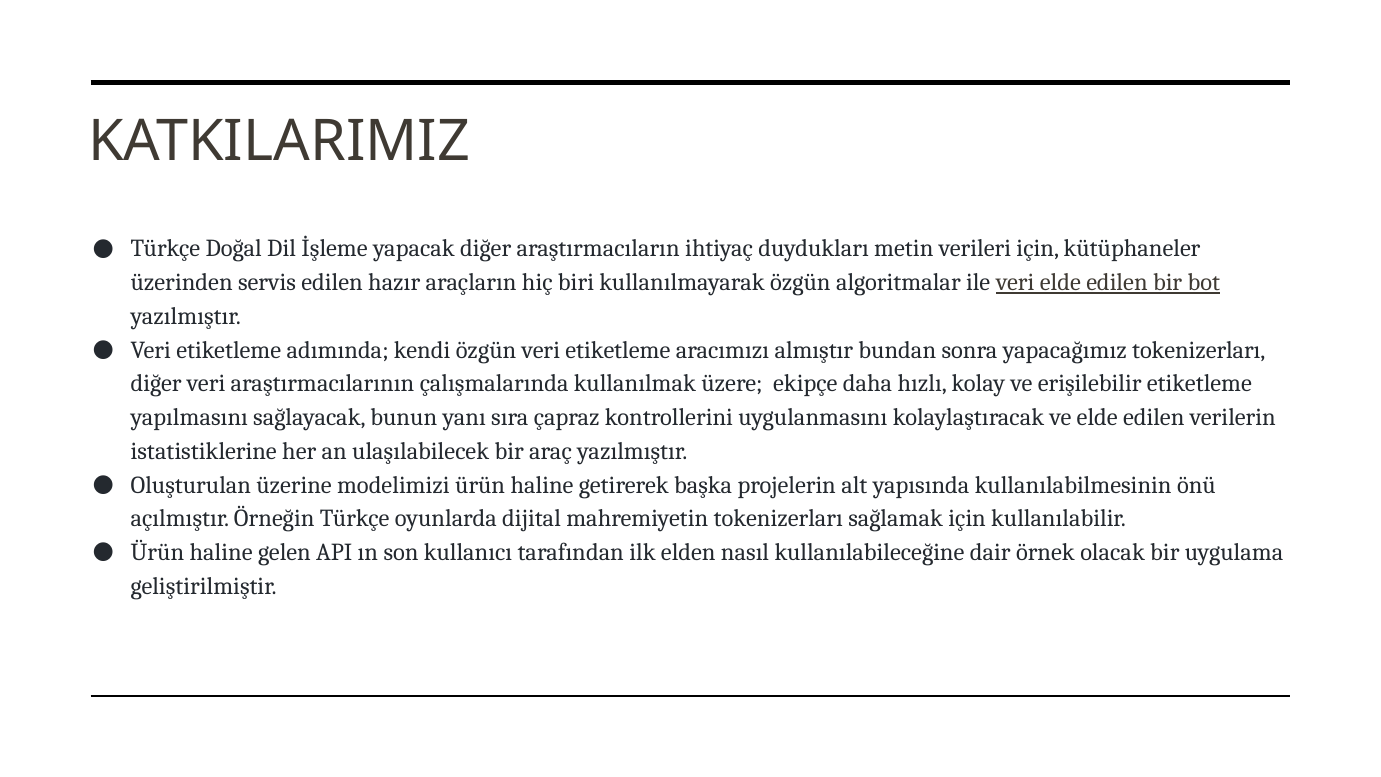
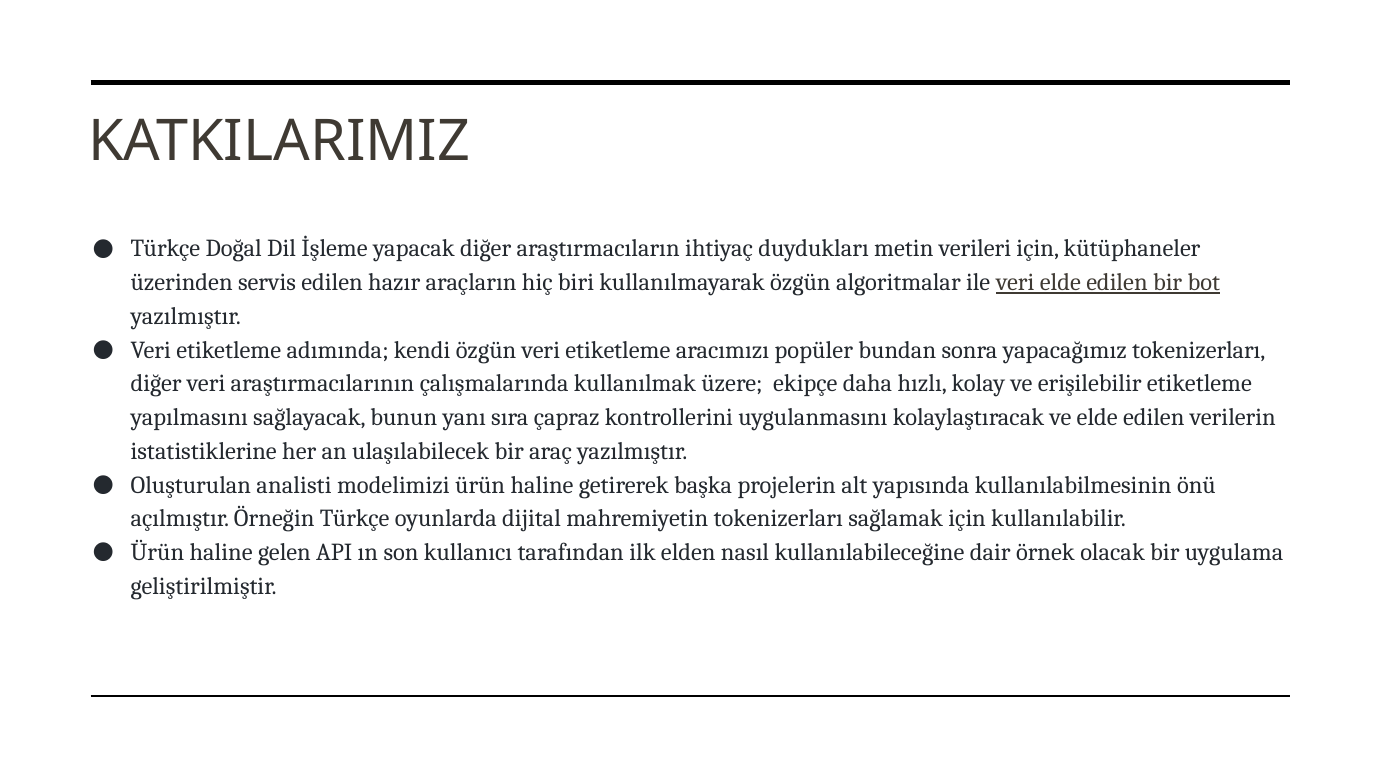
almıştır: almıştır -> popüler (814, 350)
üzerine: üzerine -> analisti (294, 485)
